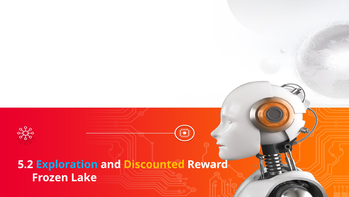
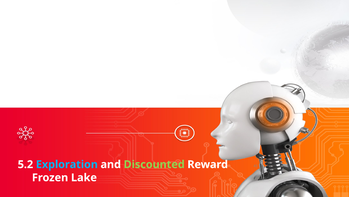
Discounted colour: yellow -> light green (154, 164)
